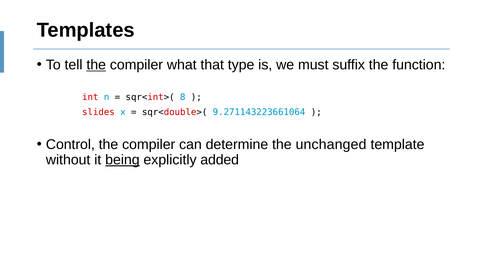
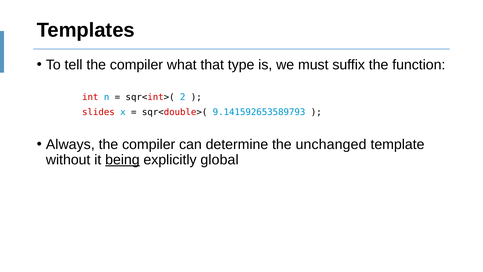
the underline: present -> none (96, 65)
8: 8 -> 2 (183, 97)
9.271143223661064: 9.271143223661064 -> 9.141592653589793 (259, 112)
Control: Control -> Always (70, 144)
added: added -> global (220, 160)
